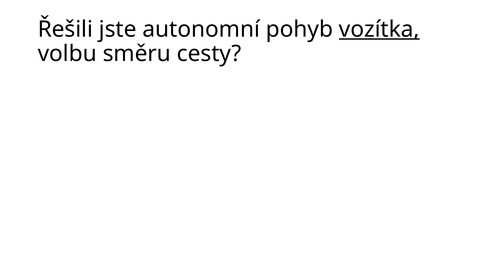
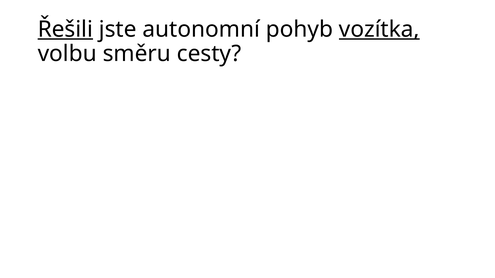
Řešili underline: none -> present (65, 29)
